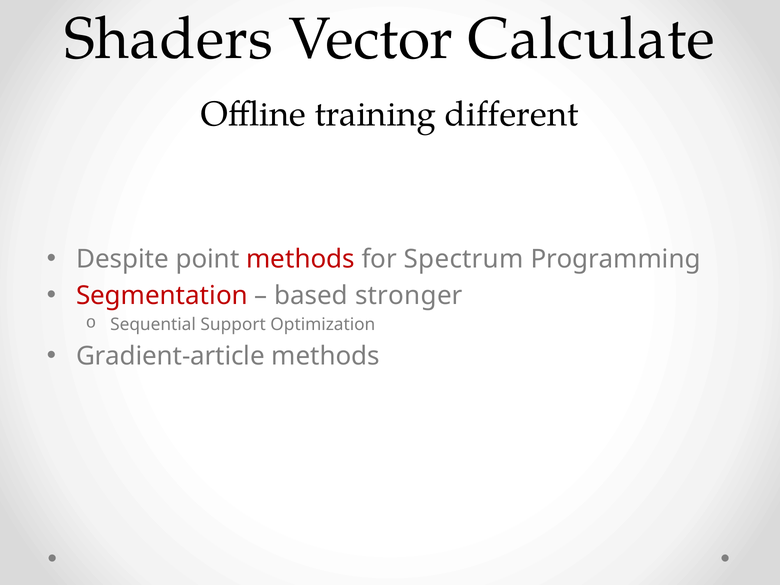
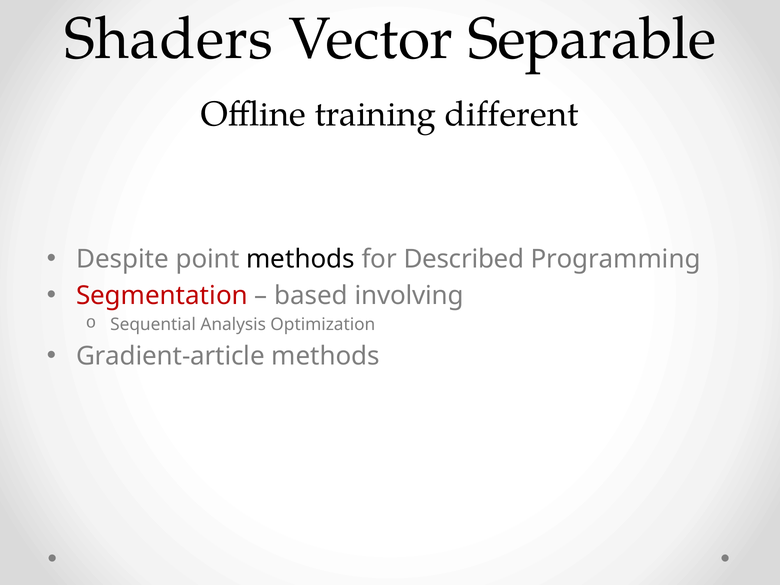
Calculate: Calculate -> Separable (592, 39)
methods colour: red -> black (300, 259)
Spectrum: Spectrum -> Described (464, 259)
stronger: stronger -> involving (409, 296)
Support: Support -> Analysis (233, 324)
